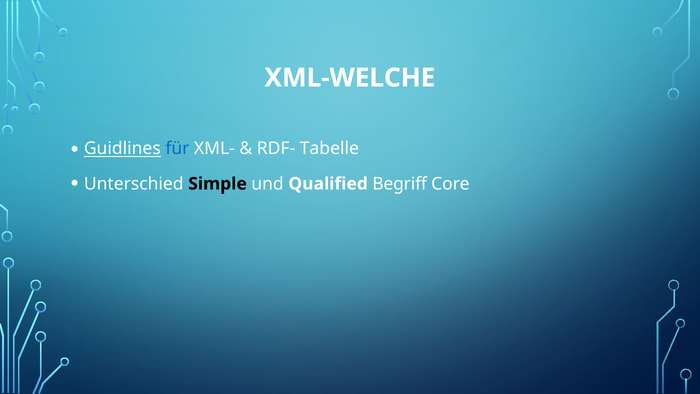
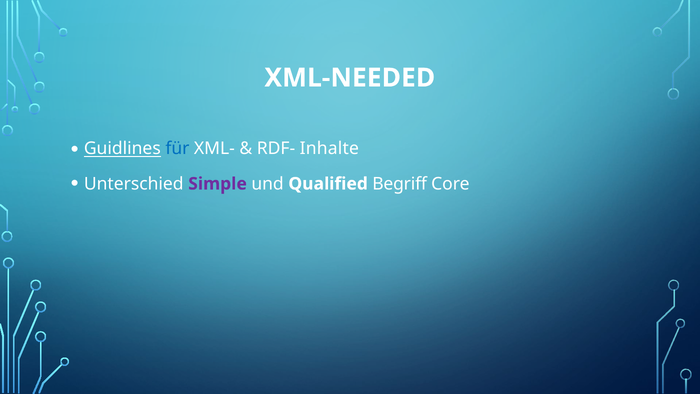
XML-WELCHE: XML-WELCHE -> XML-NEEDED (350, 78)
Tabelle: Tabelle -> Inhalte (329, 148)
Simple colour: black -> purple (218, 184)
